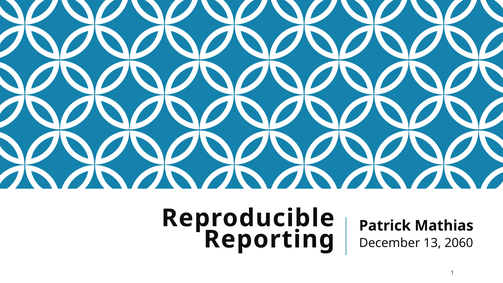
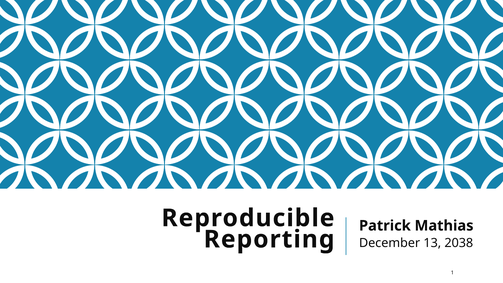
2060: 2060 -> 2038 (459, 243)
